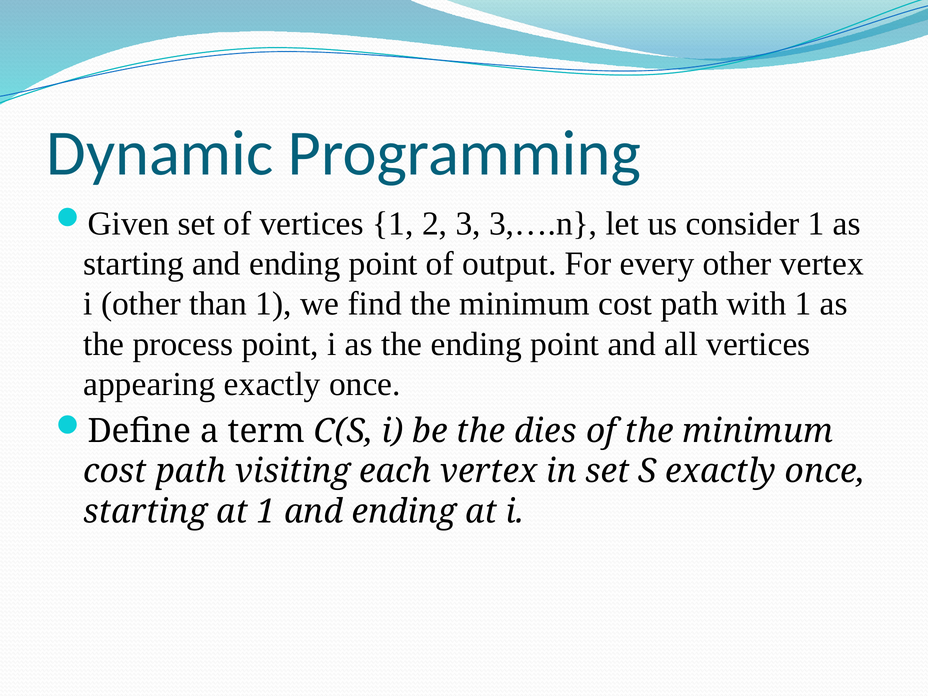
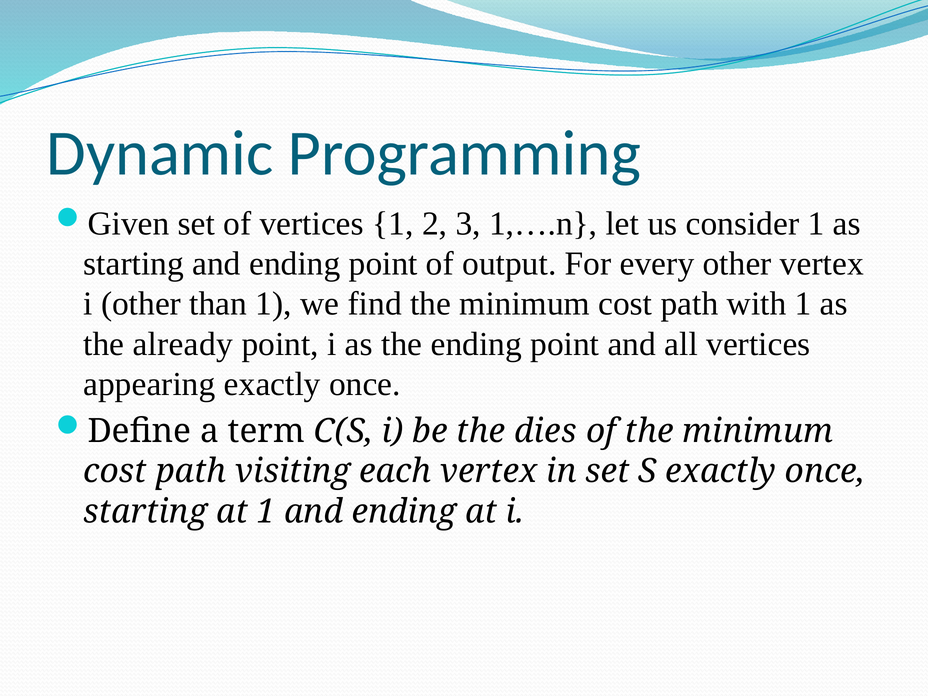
3,….n: 3,….n -> 1,….n (543, 223)
process: process -> already (183, 344)
